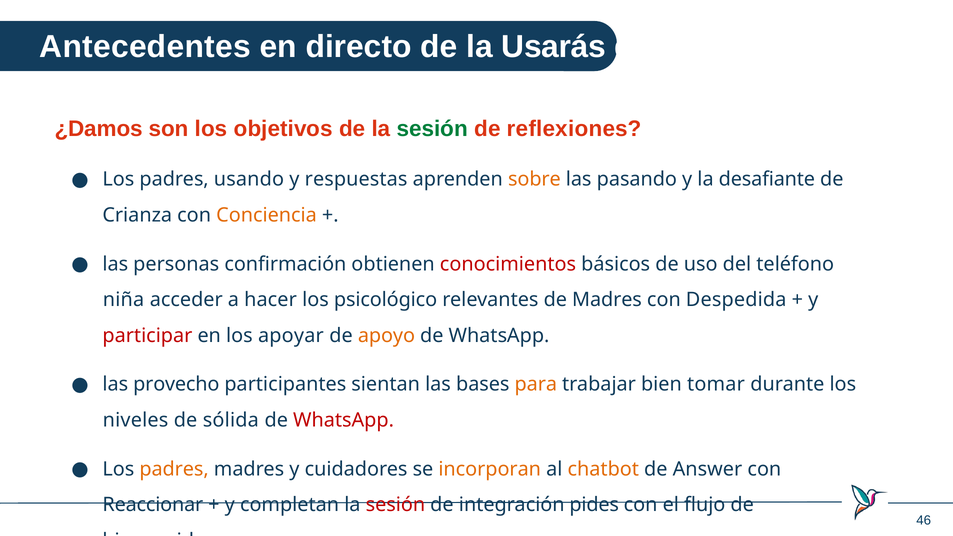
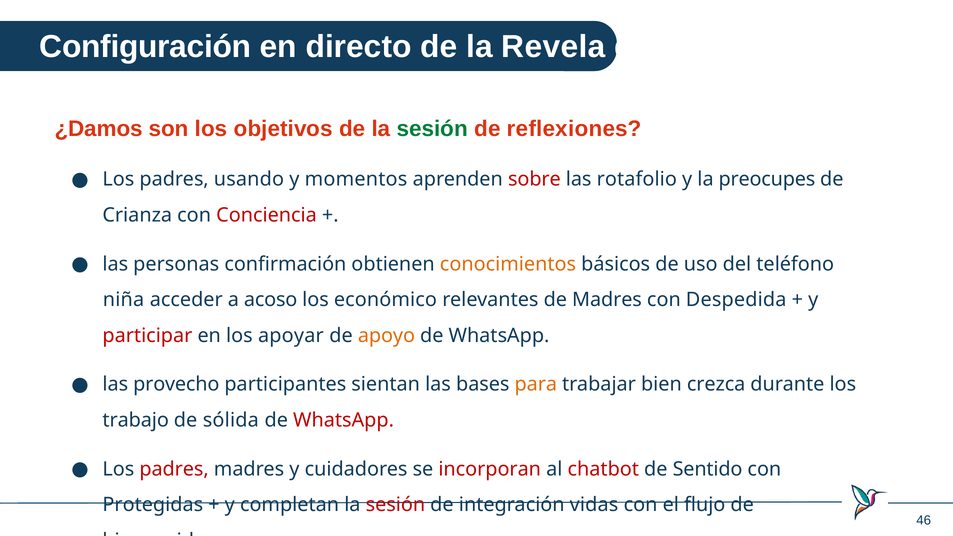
Antecedentes: Antecedentes -> Configuración (145, 47)
Usarás: Usarás -> Revela (553, 47)
respuestas: respuestas -> momentos (356, 179)
sobre colour: orange -> red (534, 179)
pasando: pasando -> rotafolio (637, 179)
desafiante: desafiante -> preocupes (767, 179)
Conciencia colour: orange -> red (267, 215)
conocimientos colour: red -> orange (508, 264)
hacer: hacer -> acoso (271, 300)
psicológico: psicológico -> económico (385, 300)
tomar: tomar -> crezca (716, 384)
niveles: niveles -> trabajo (136, 420)
padres colour: orange -> red (174, 469)
incorporan colour: orange -> red (490, 469)
chatbot colour: orange -> red (603, 469)
Answer: Answer -> Sentido (708, 469)
Reaccionar: Reaccionar -> Protegidas (153, 505)
pides: pides -> vidas (594, 505)
